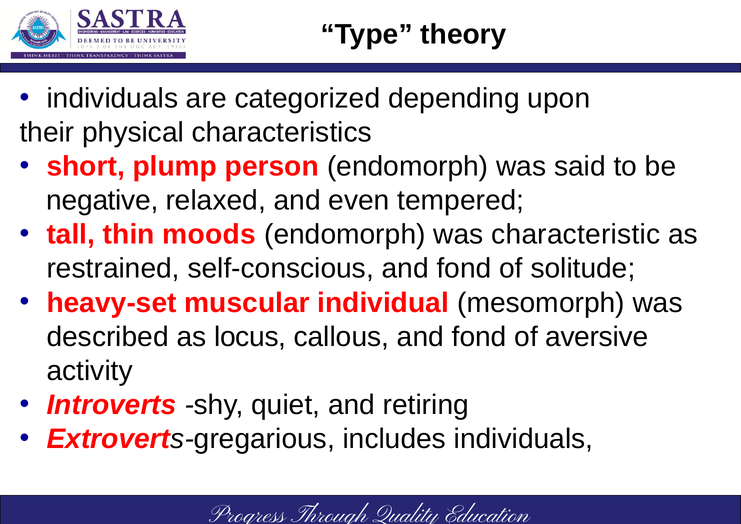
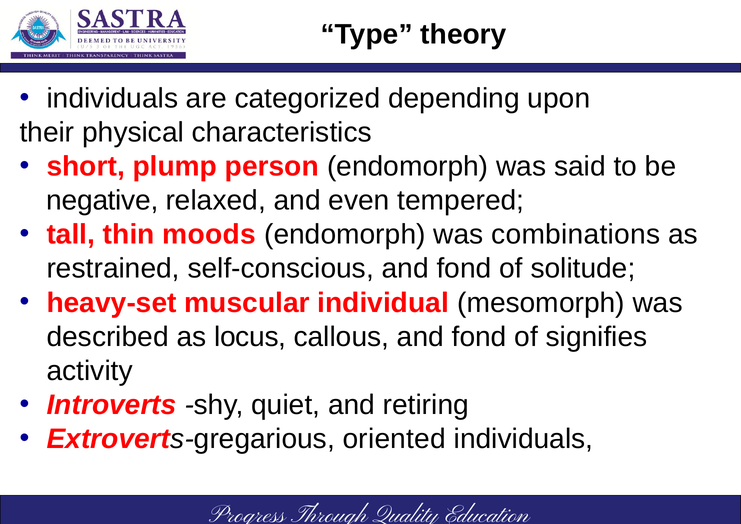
characteristic: characteristic -> combinations (576, 235)
aversive: aversive -> signifies (597, 337)
includes: includes -> oriented (394, 439)
